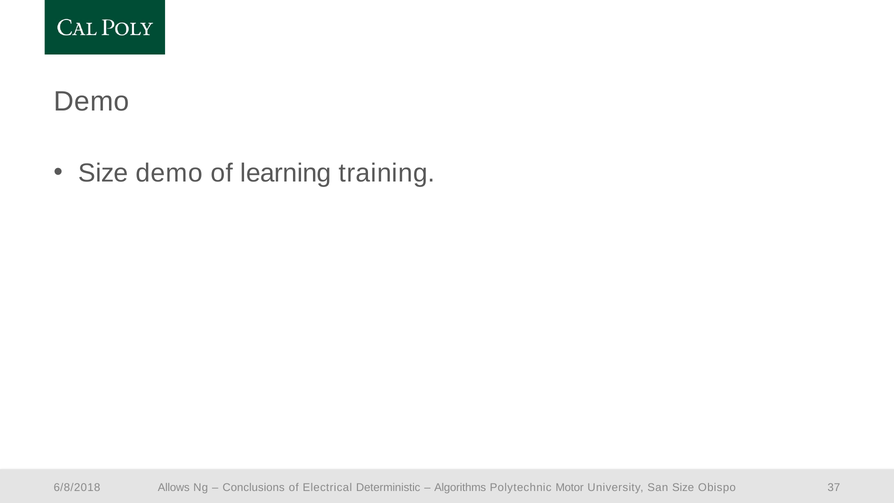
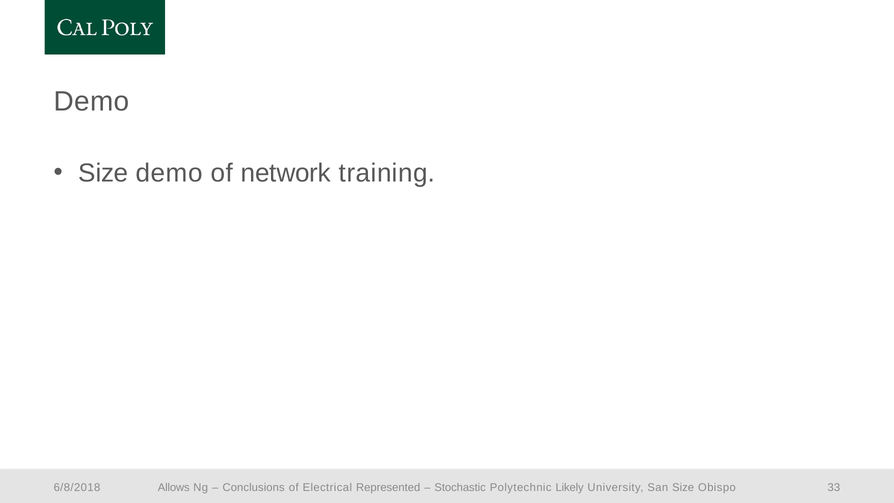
learning: learning -> network (286, 173)
Deterministic: Deterministic -> Represented (388, 487)
Algorithms: Algorithms -> Stochastic (460, 487)
Motor: Motor -> Likely (570, 487)
37: 37 -> 33 (834, 487)
